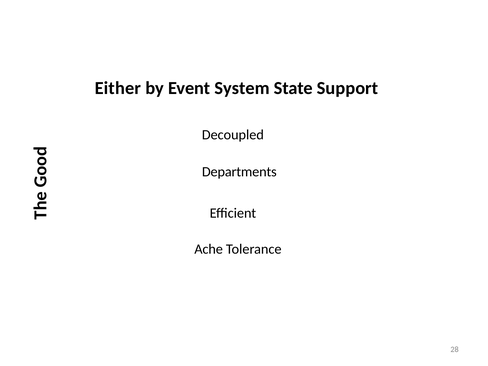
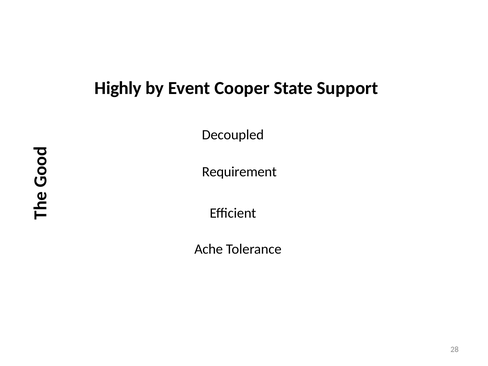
Either: Either -> Highly (118, 88)
System: System -> Cooper (242, 88)
Departments: Departments -> Requirement (239, 172)
